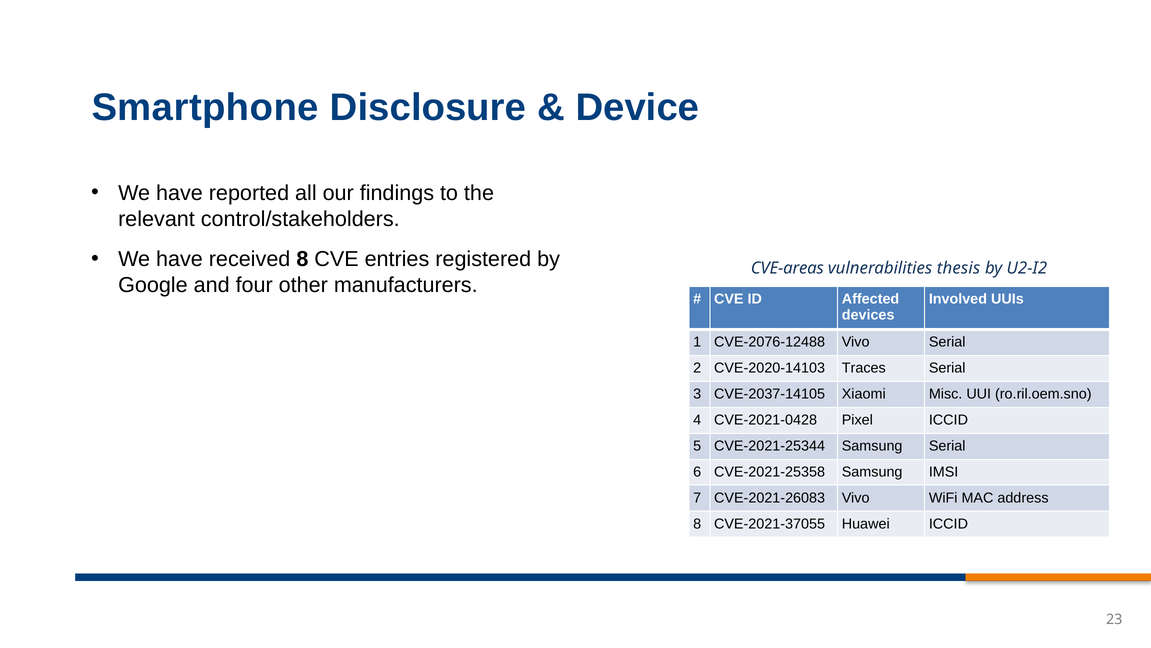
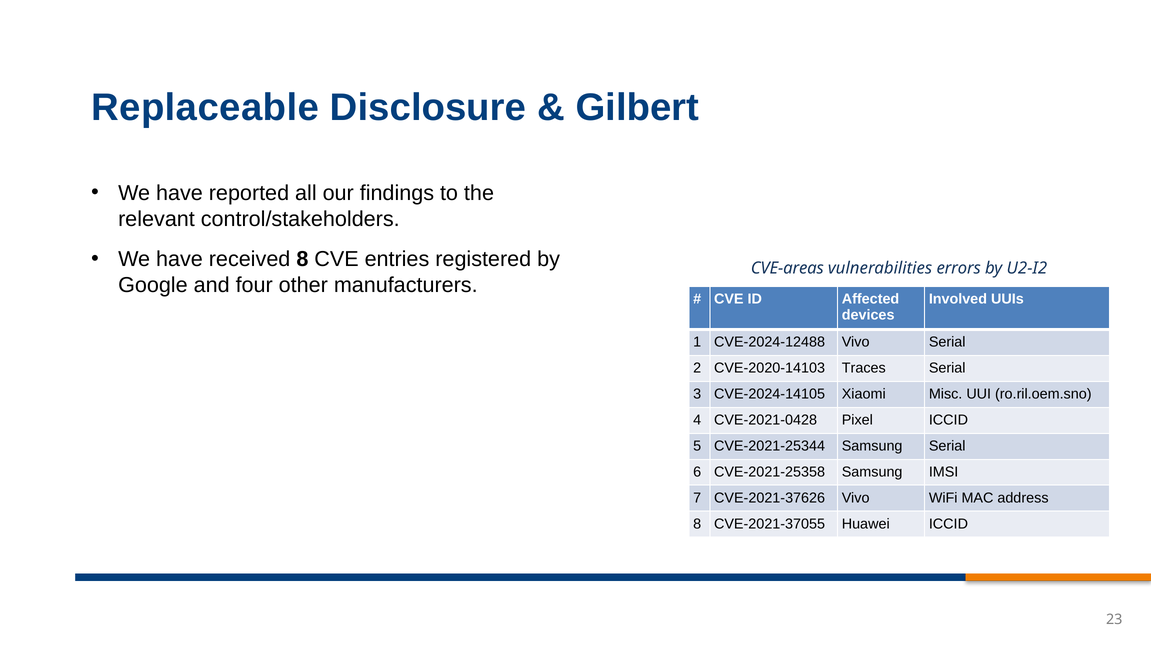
Smartphone: Smartphone -> Replaceable (205, 107)
Device: Device -> Gilbert (637, 107)
thesis: thesis -> errors (959, 268)
CVE-2076-12488: CVE-2076-12488 -> CVE-2024-12488 (770, 342)
CVE-2037-14105: CVE-2037-14105 -> CVE-2024-14105 (770, 394)
CVE-2021-26083: CVE-2021-26083 -> CVE-2021-37626 (770, 497)
